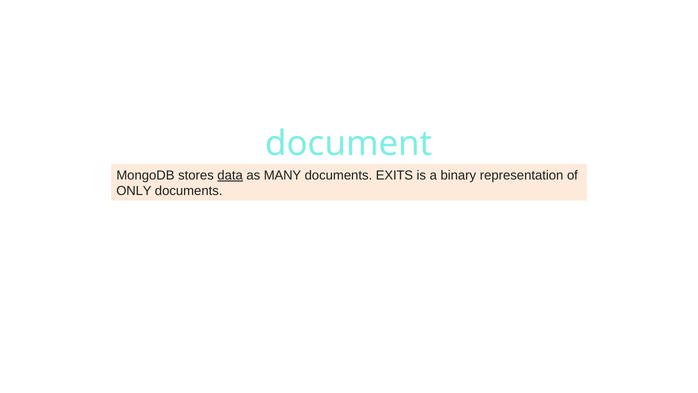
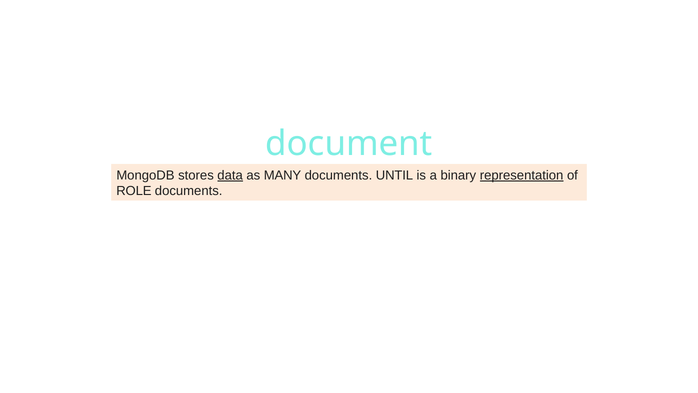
EXITS: EXITS -> UNTIL (394, 175)
representation underline: none -> present (522, 175)
ONLY: ONLY -> ROLE (134, 191)
